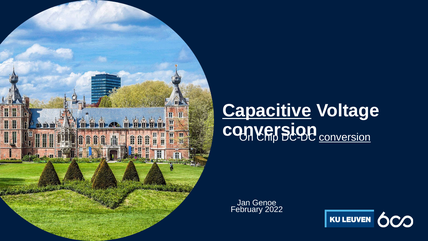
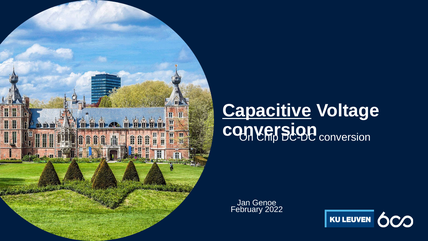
conversion underline: present -> none (345, 137)
